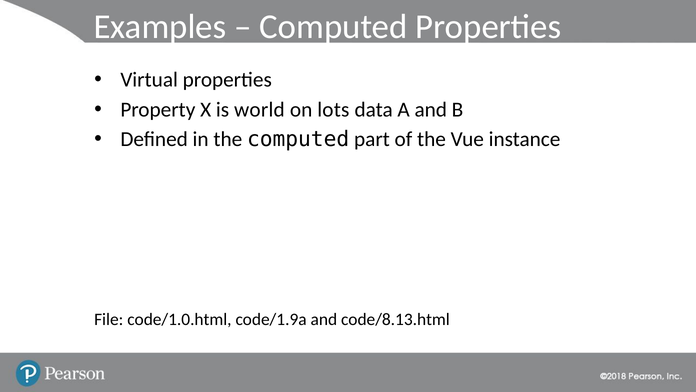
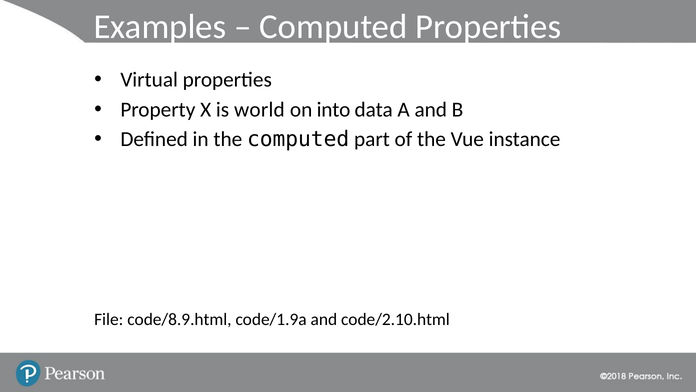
lots: lots -> into (334, 109)
code/1.0.html: code/1.0.html -> code/8.9.html (179, 319)
code/8.13.html: code/8.13.html -> code/2.10.html (395, 319)
